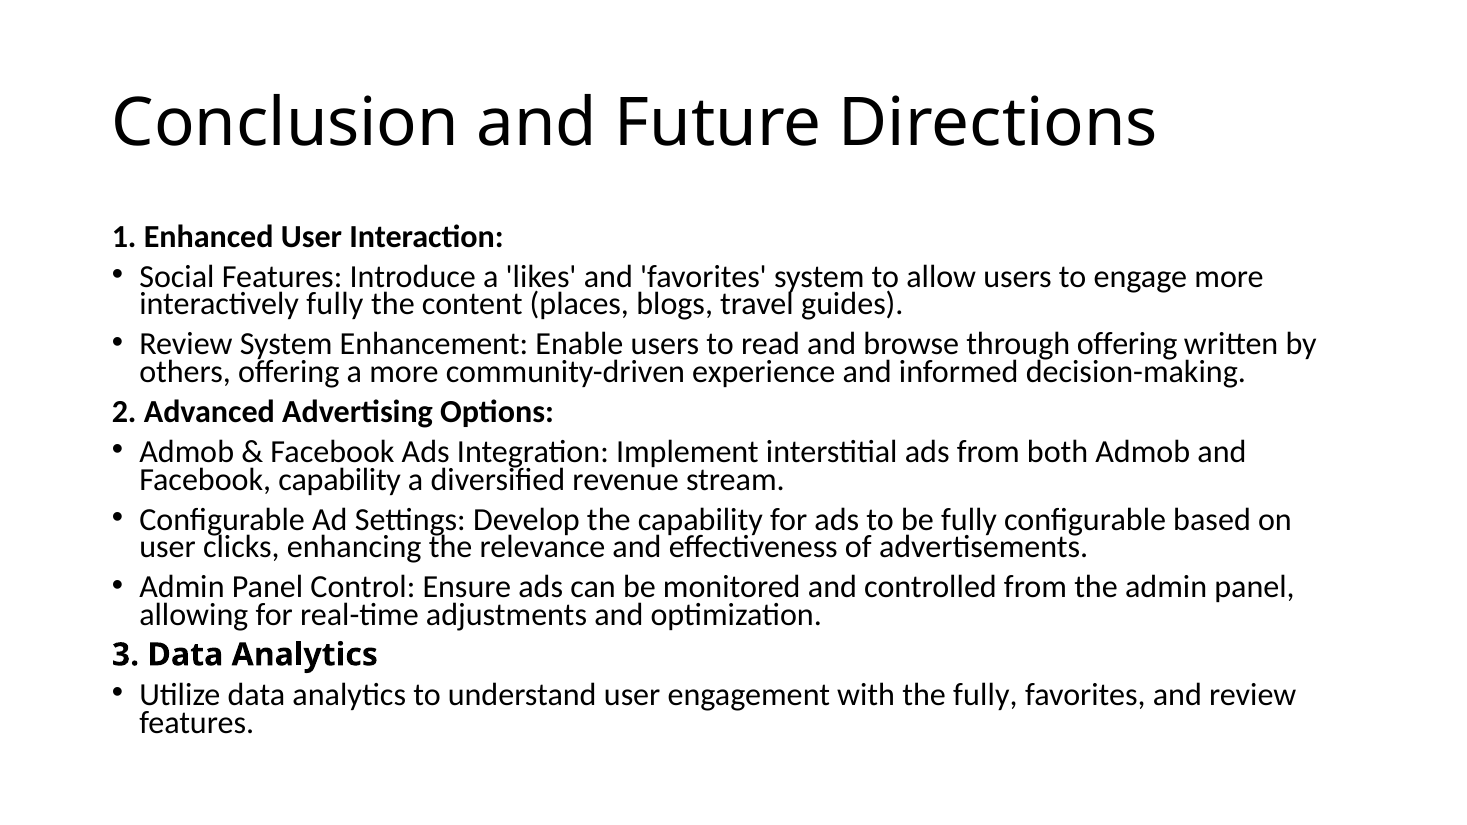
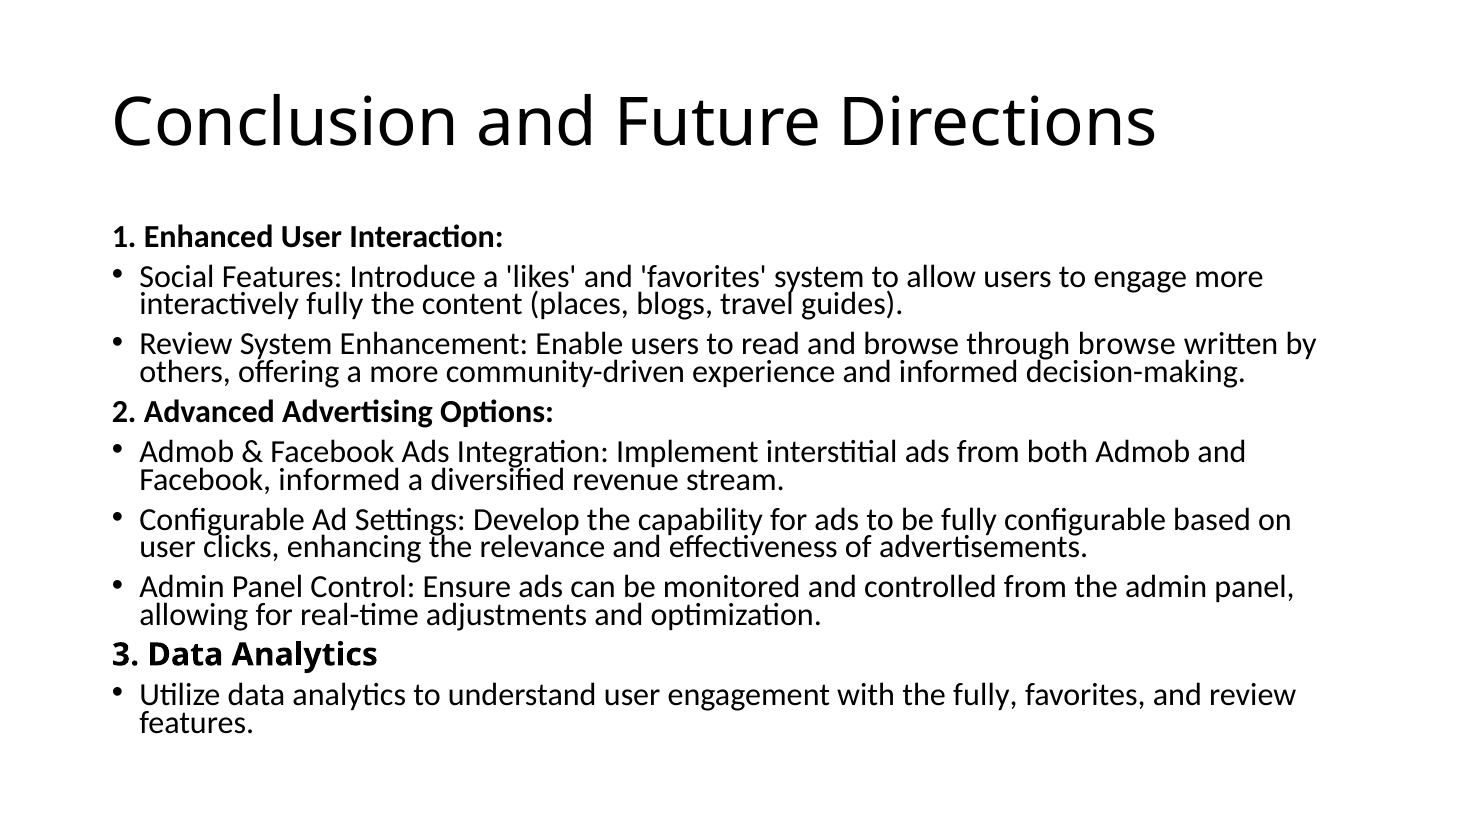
through offering: offering -> browse (1127, 344)
Facebook capability: capability -> informed (339, 480)
